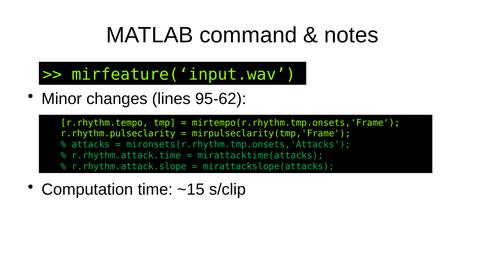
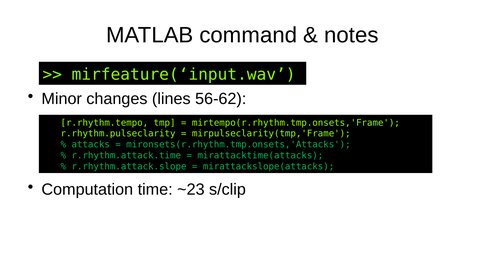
95-62: 95-62 -> 56-62 (221, 99)
~15: ~15 -> ~23 (191, 189)
